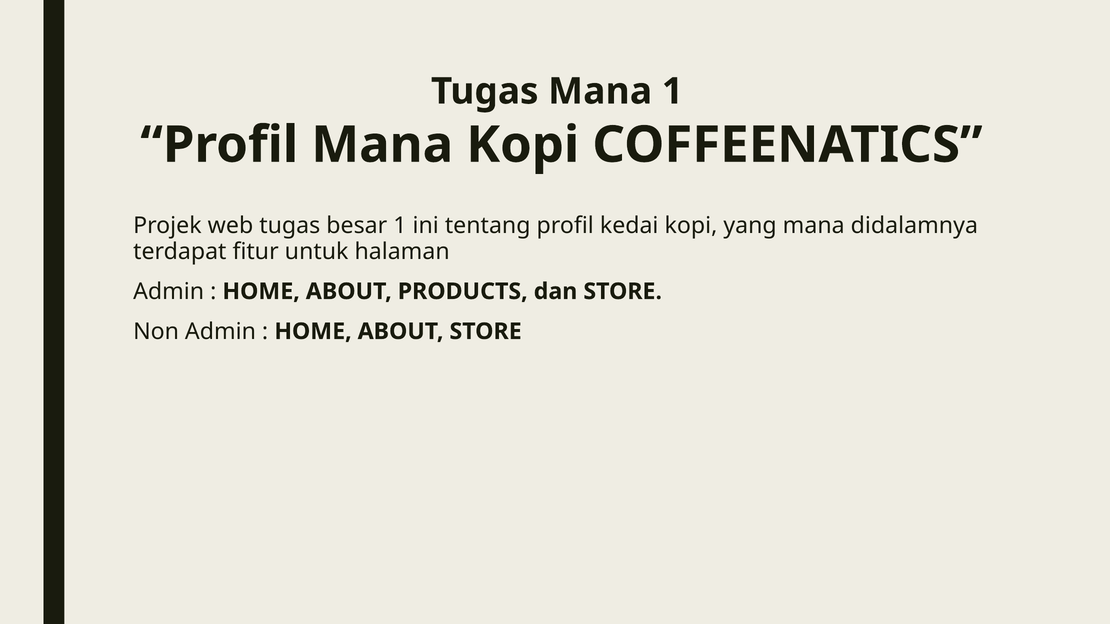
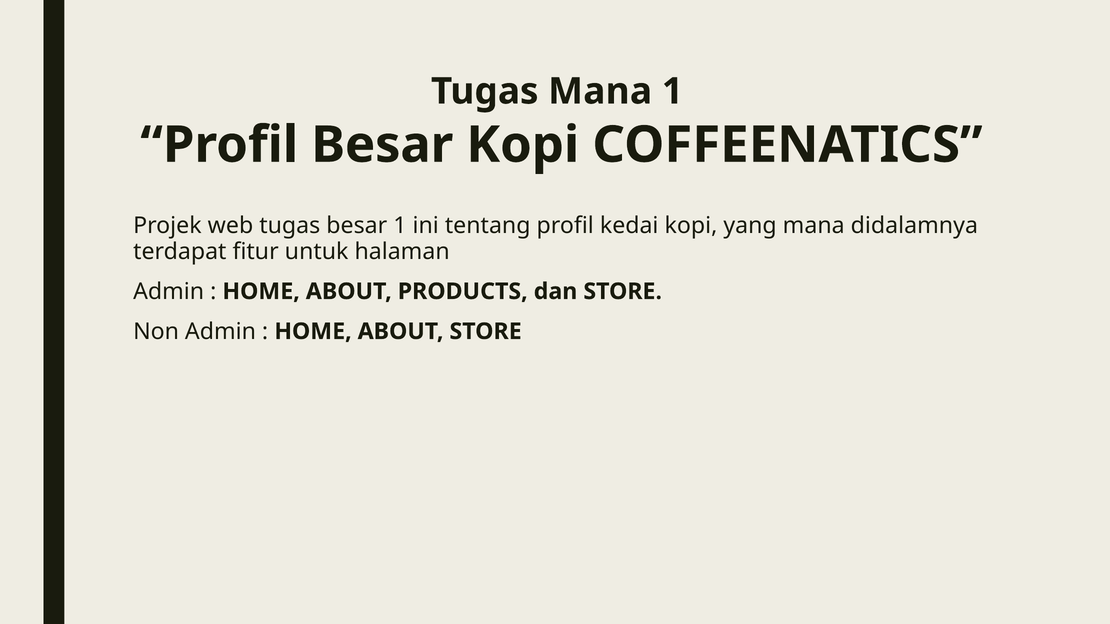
Profil Mana: Mana -> Besar (382, 145)
